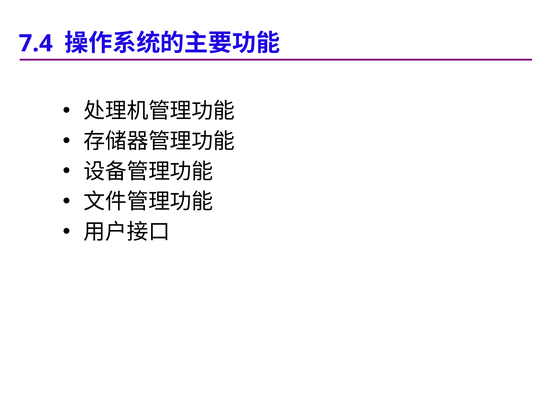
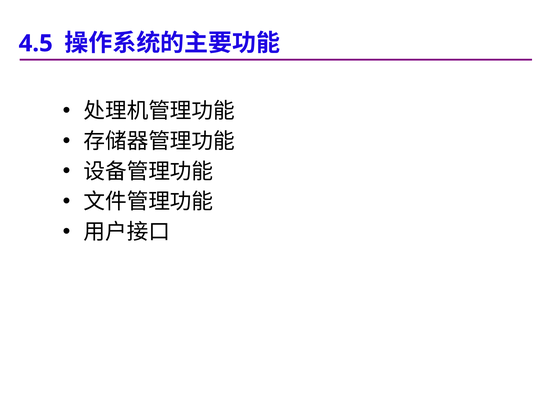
7.4: 7.4 -> 4.5 (36, 43)
